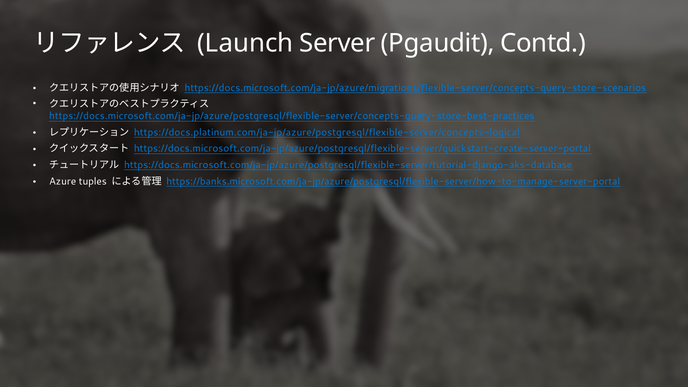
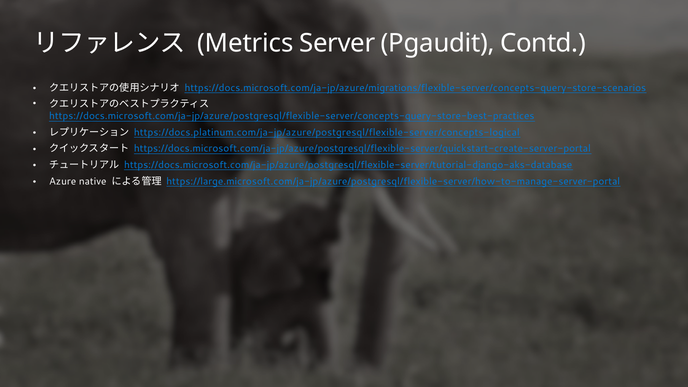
Launch: Launch -> Metrics (245, 43)
tuples: tuples -> native (93, 181)
https://banks.microsoft.com/ja-jp/azure/postgresql/flexible-server/how-to-manage-server-portal: https://banks.microsoft.com/ja-jp/azure/postgresql/flexible-server/how-to-manage-server-portal -> https://large.microsoft.com/ja-jp/azure/postgresql/flexible-server/how-to-manage-server-portal (393, 181)
